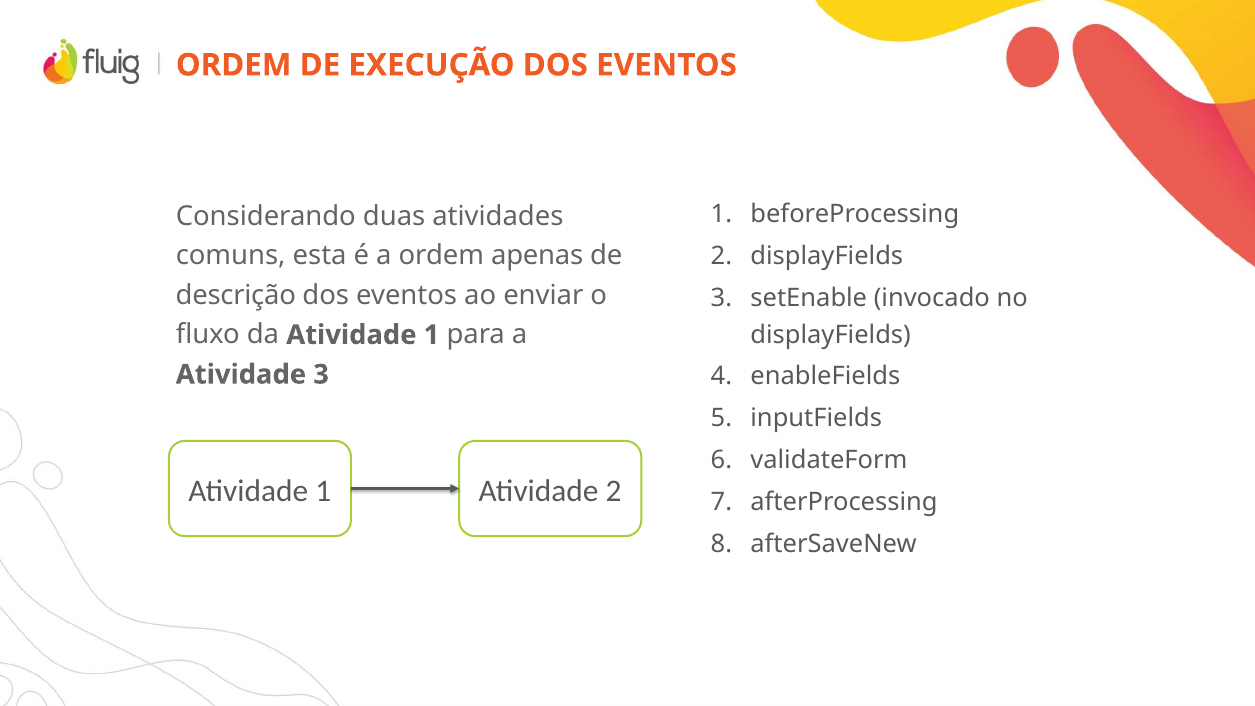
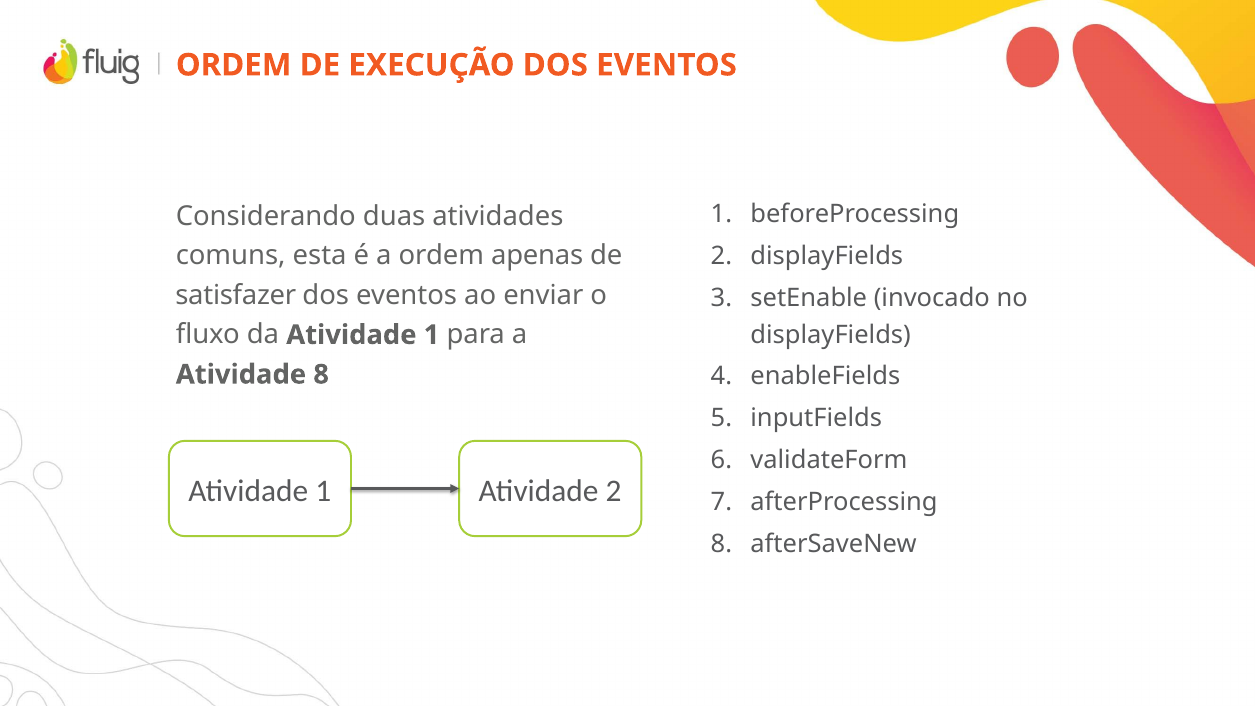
descrição: descrição -> satisfazer (236, 295)
Atividade 3: 3 -> 8 (321, 375)
